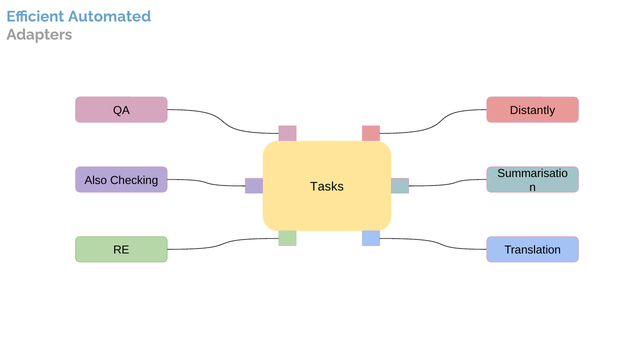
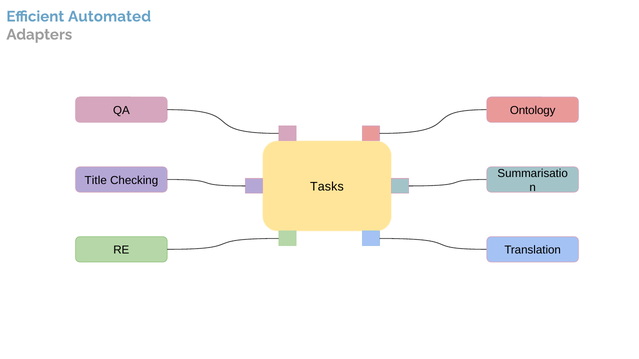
Distantly: Distantly -> Ontology (533, 111)
Also: Also -> Title (96, 180)
